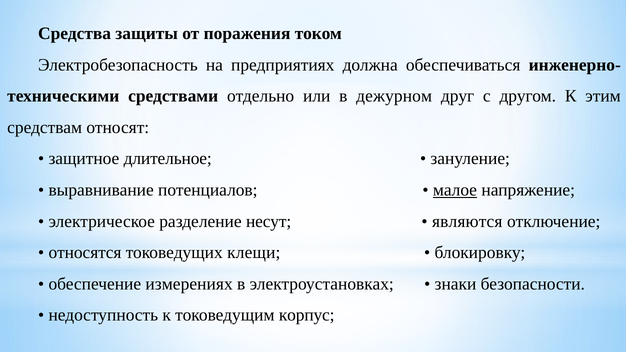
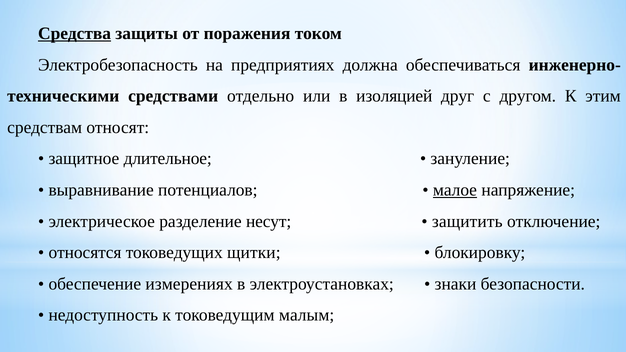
Средства underline: none -> present (75, 34)
дежурном: дежурном -> изоляцией (394, 96)
являются: являются -> защитить (467, 221)
клещи: клещи -> щитки (254, 253)
корпус: корпус -> малым (307, 315)
